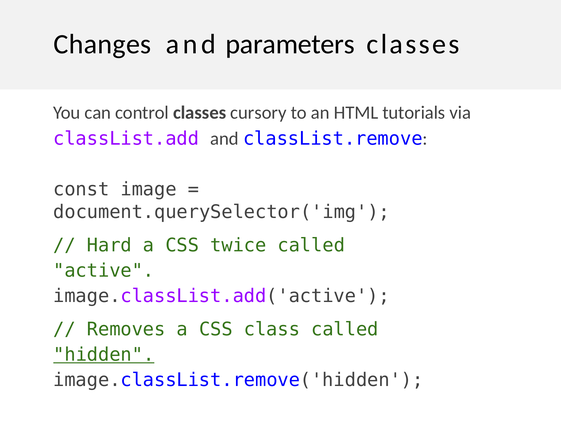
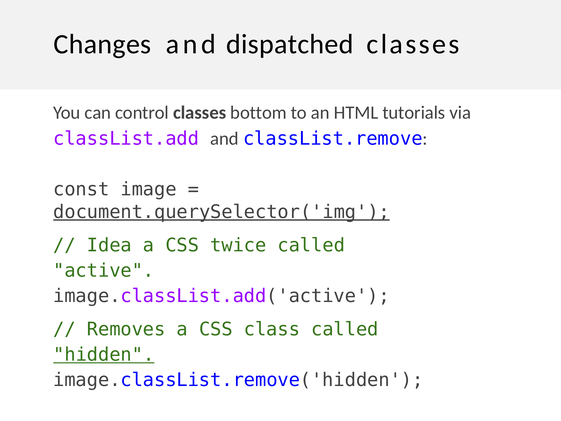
parameters: parameters -> dispatched (290, 44)
cursory: cursory -> bottom (258, 113)
document.querySelector('img underline: none -> present (222, 212)
Hard: Hard -> Idea (109, 245)
